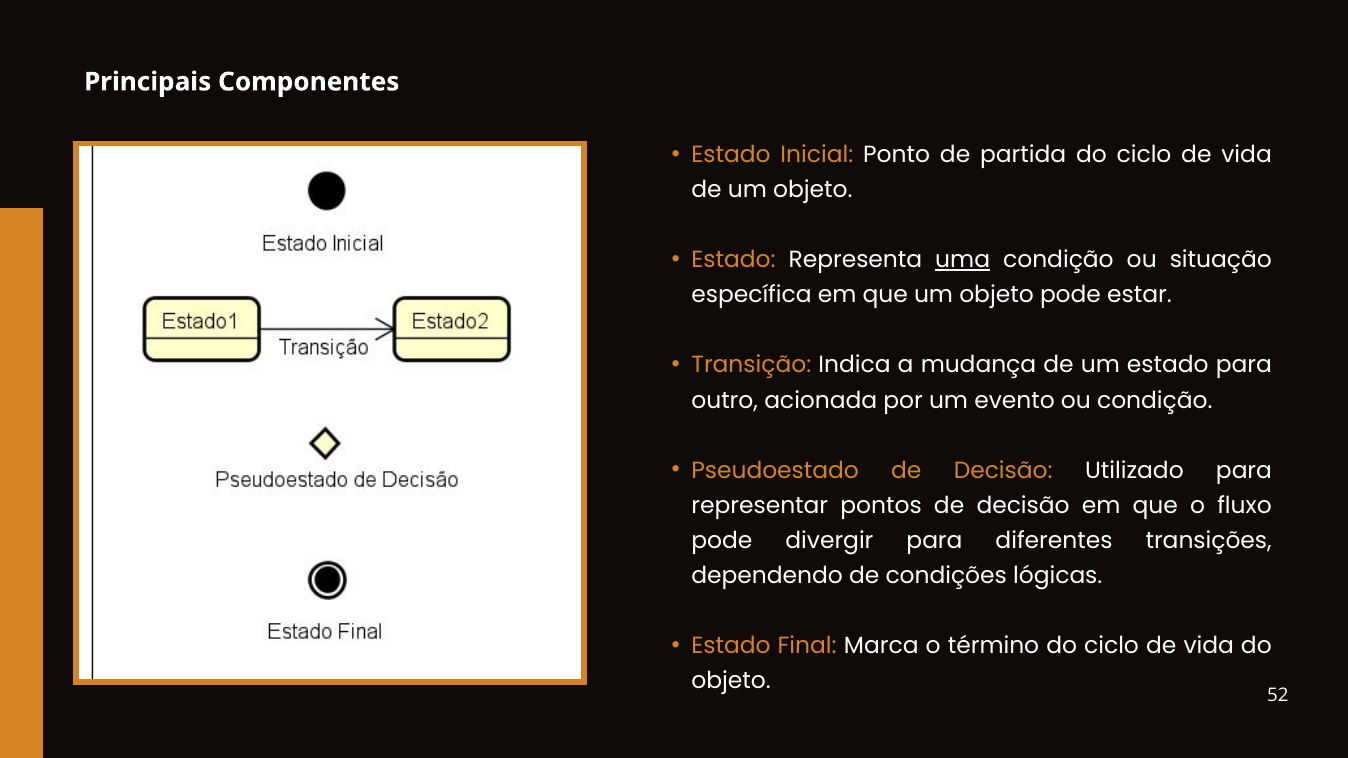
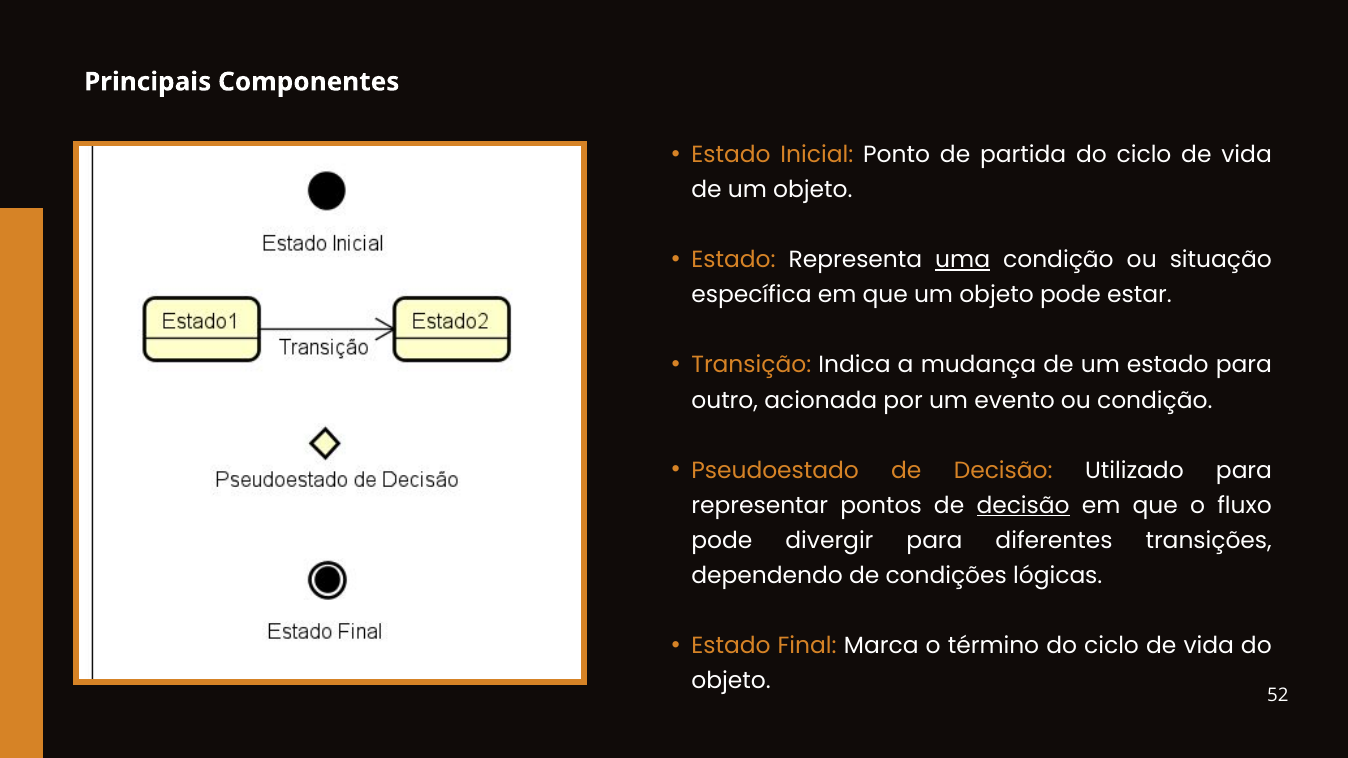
decisão underline: none -> present (1023, 506)
